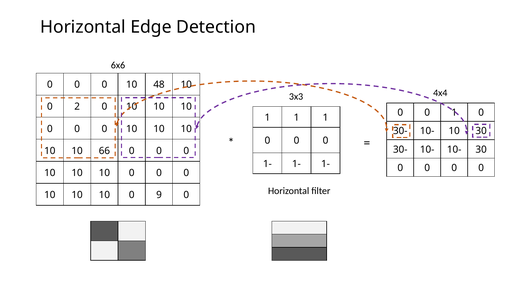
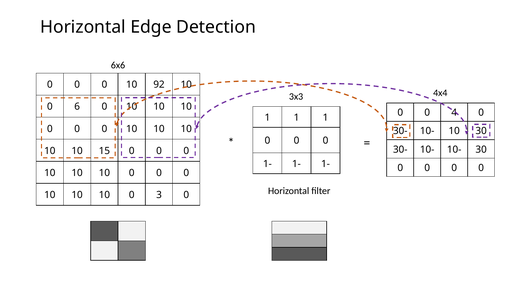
48: 48 -> 92 (159, 85)
2: 2 -> 6 (77, 107)
0 0 1: 1 -> 4 (454, 113)
66: 66 -> 15 (104, 151)
9: 9 -> 3 (159, 195)
